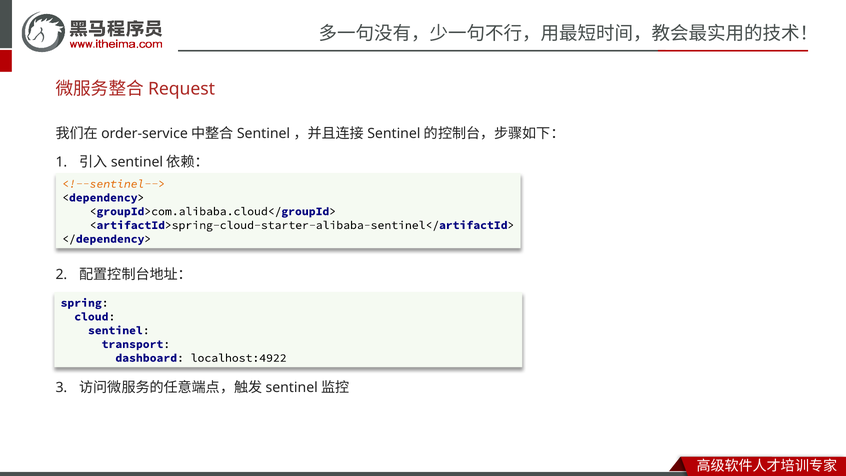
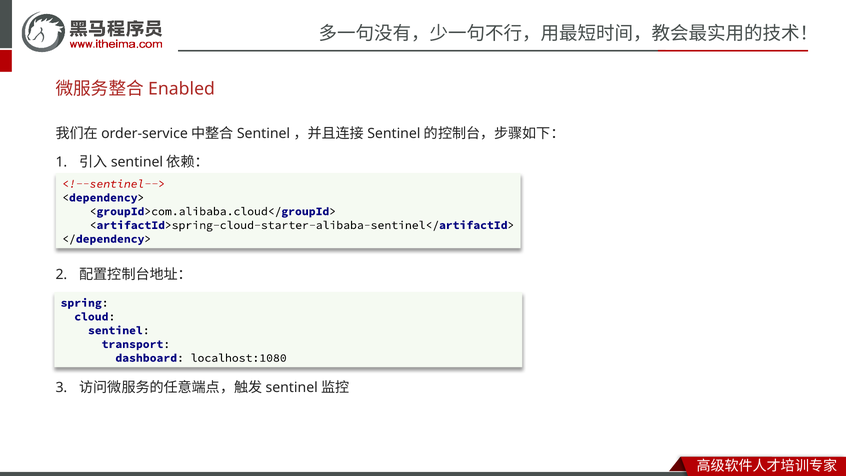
Request: Request -> Enabled (182, 89)
<!--sentinel--> colour: orange -> red (114, 184)
localhost:4922: localhost:4922 -> localhost:1080 (239, 358)
